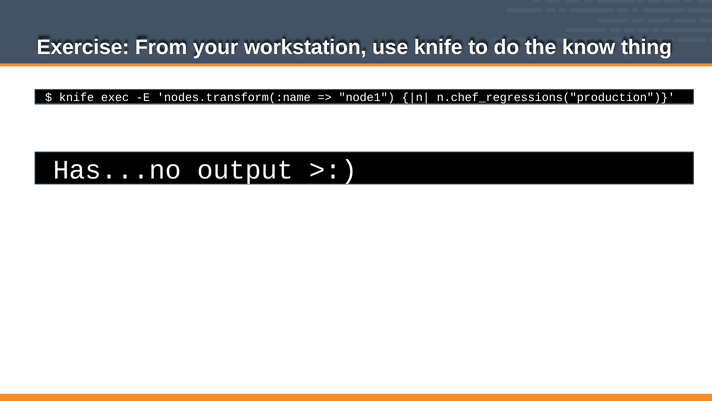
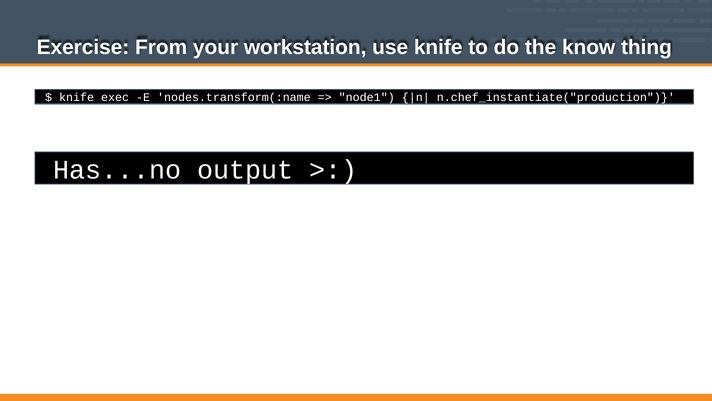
n.chef_regressions("production: n.chef_regressions("production -> n.chef_instantiate("production (556, 97)
